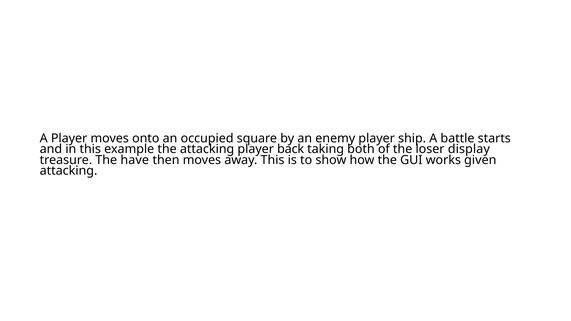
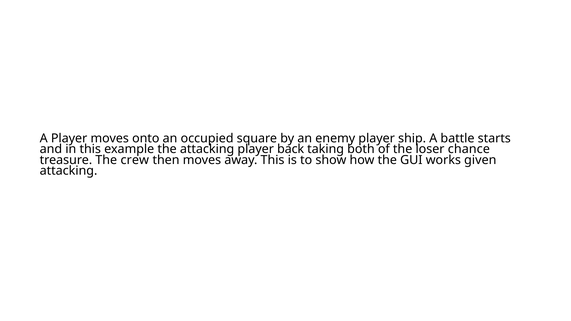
display: display -> chance (469, 149)
have: have -> crew (135, 160)
